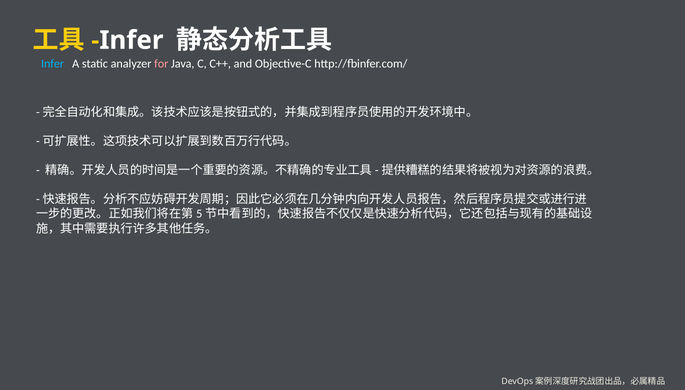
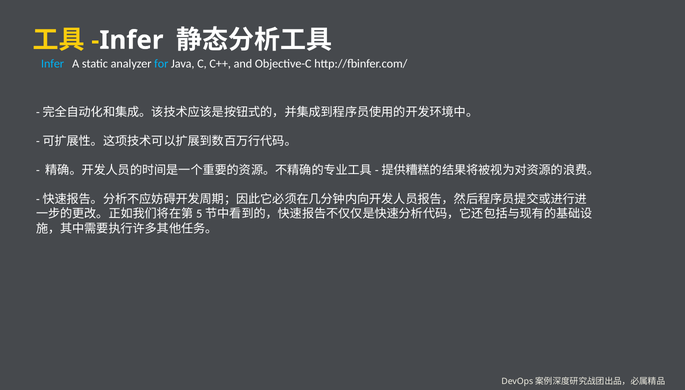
for colour: pink -> light blue (161, 64)
